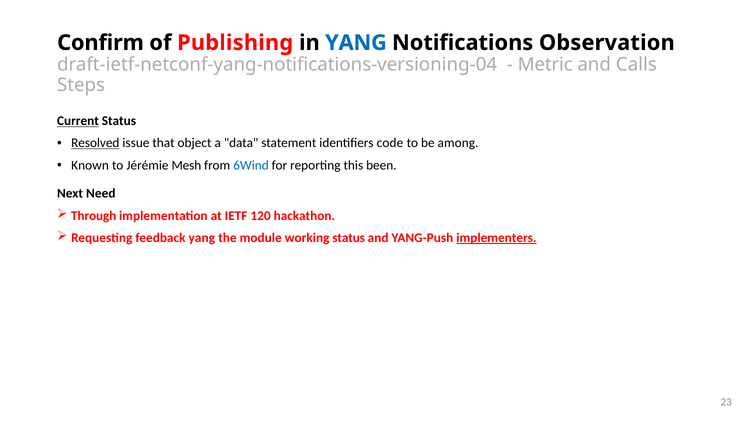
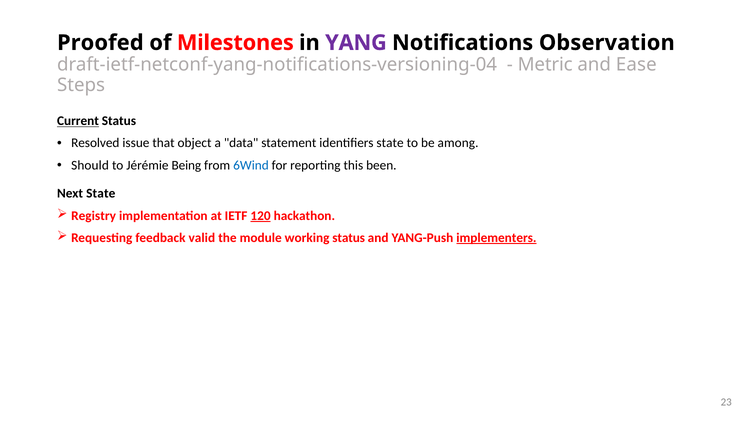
Confirm: Confirm -> Proofed (100, 43)
Publishing: Publishing -> Milestones (235, 43)
YANG colour: blue -> purple (356, 43)
Calls: Calls -> Ease (636, 65)
Resolved underline: present -> none (95, 143)
identifiers code: code -> state (390, 143)
Known: Known -> Should (90, 165)
Mesh: Mesh -> Being (186, 165)
Next Need: Need -> State (101, 194)
Through: Through -> Registry (94, 216)
120 underline: none -> present (261, 216)
feedback yang: yang -> valid (202, 238)
